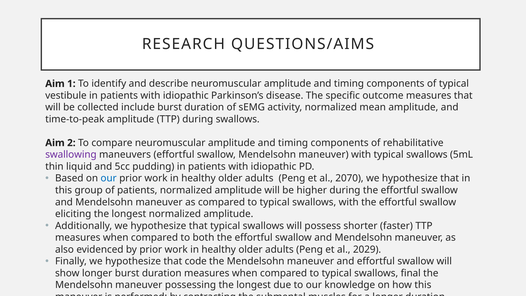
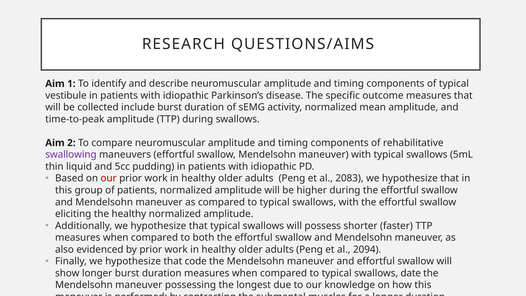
our colour: blue -> red (109, 178)
2070: 2070 -> 2083 (349, 178)
eliciting the longest: longest -> healthy (129, 214)
2029: 2029 -> 2094 (367, 249)
final: final -> date (411, 273)
